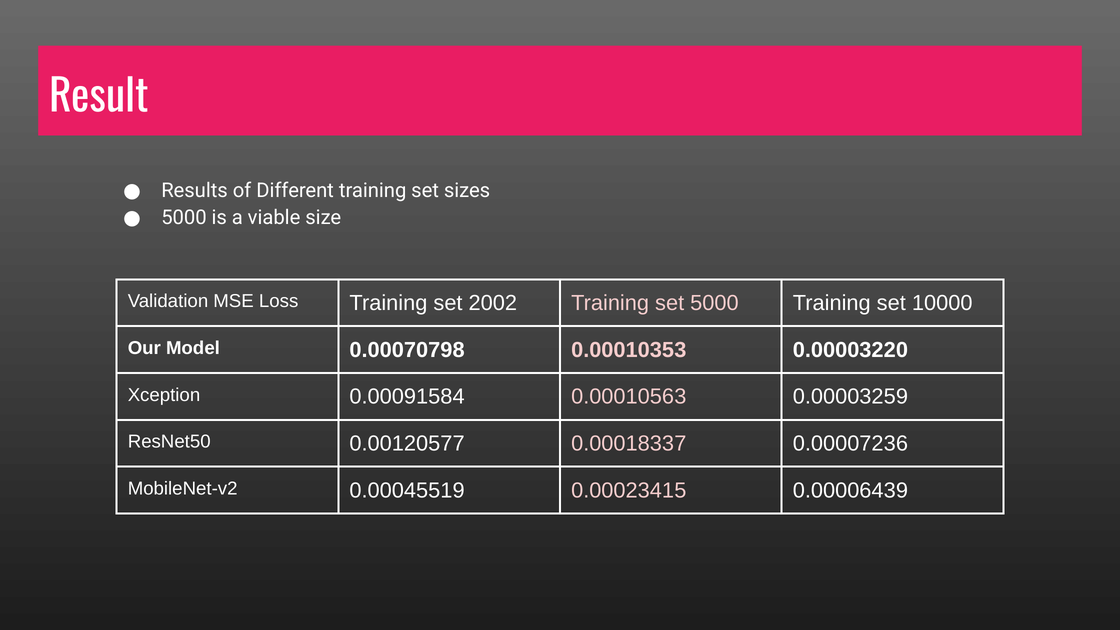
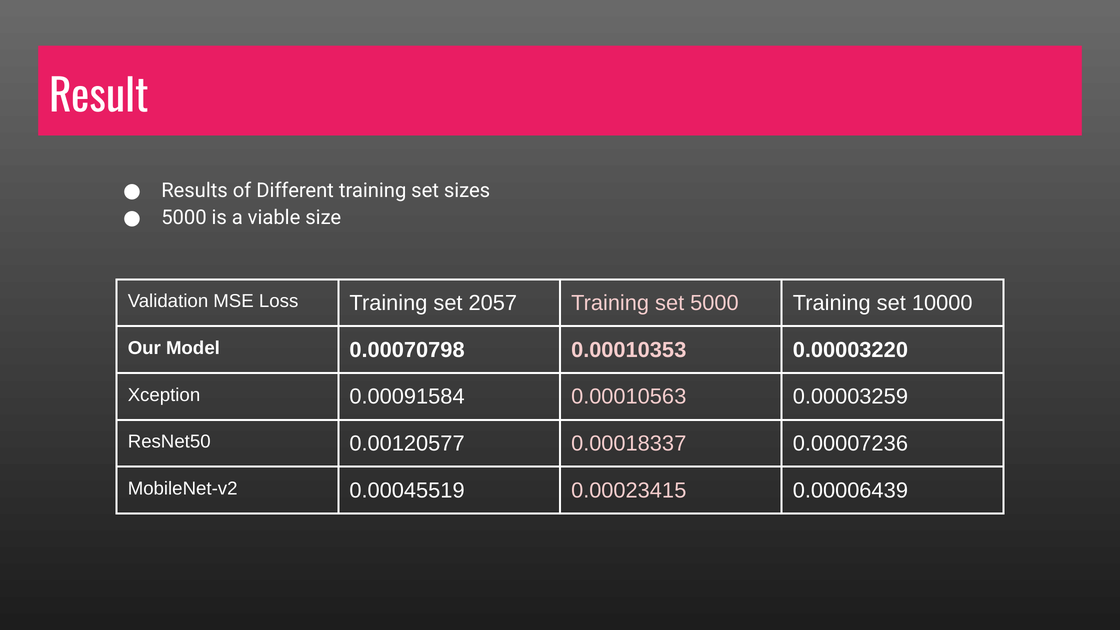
2002: 2002 -> 2057 (493, 303)
